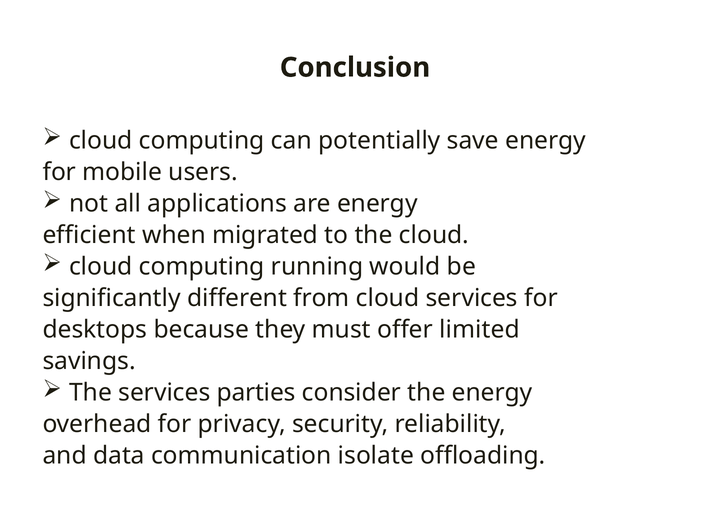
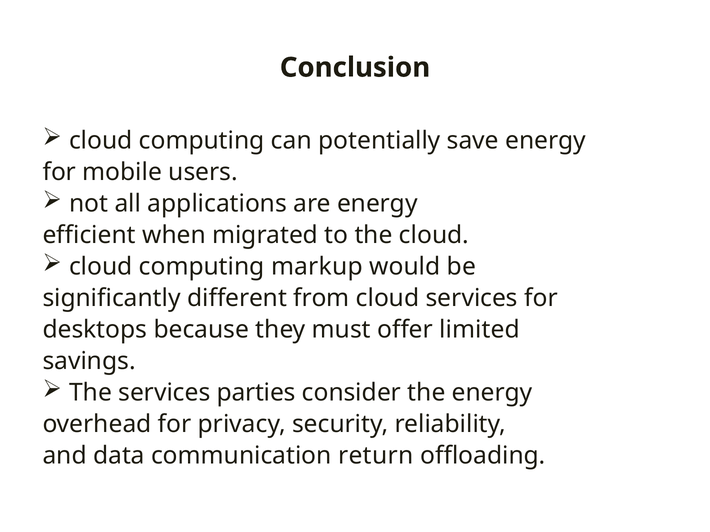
running: running -> markup (317, 267)
isolate: isolate -> return (376, 456)
